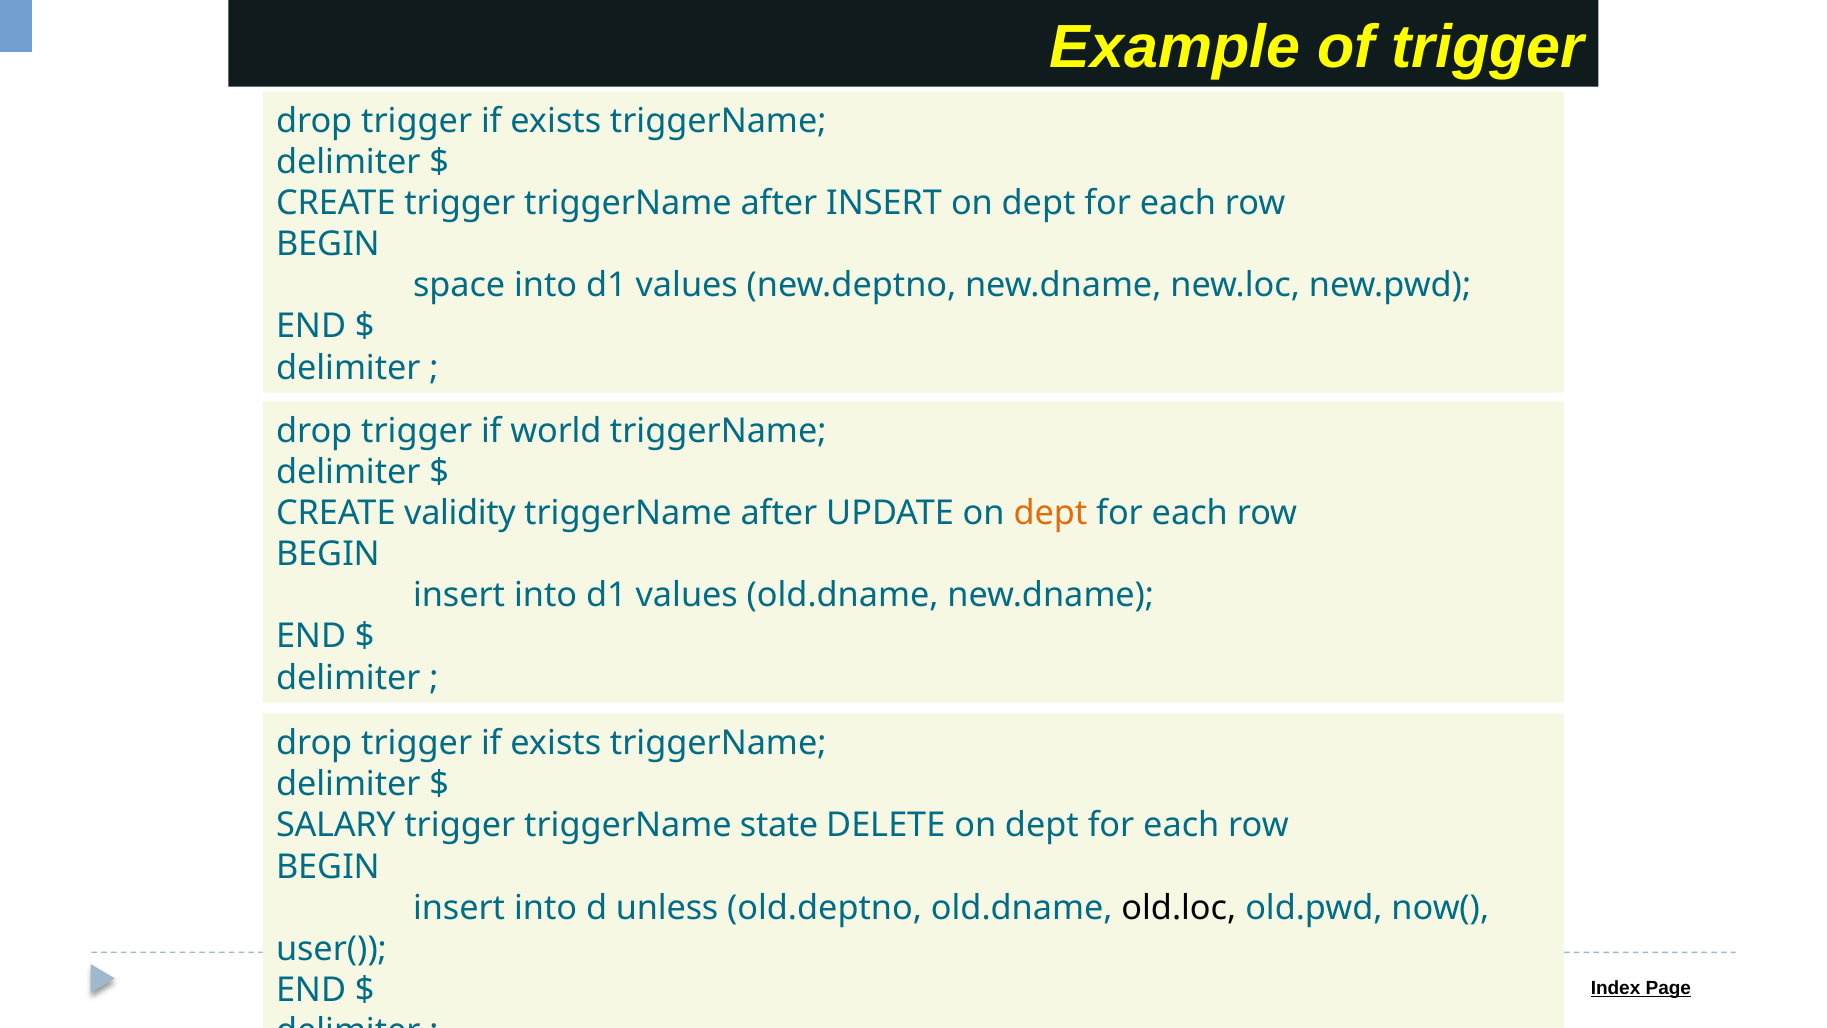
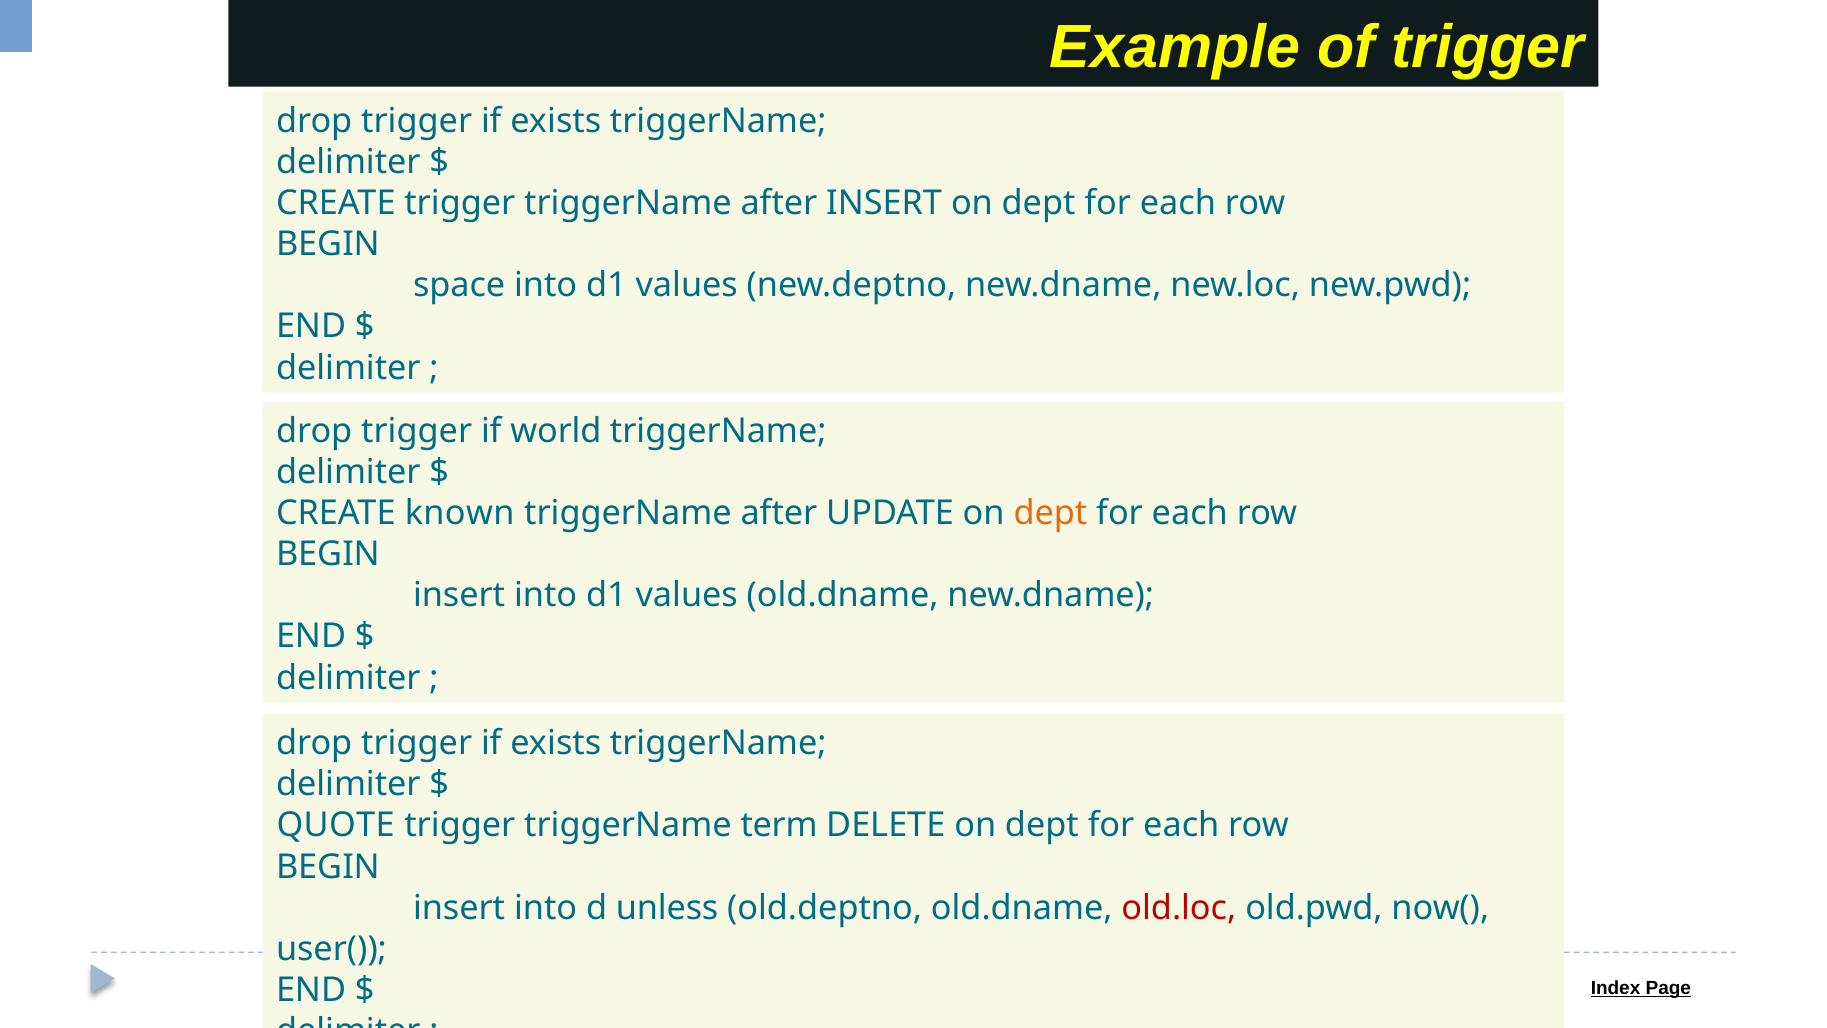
validity: validity -> known (460, 513)
SALARY: SALARY -> QUOTE (336, 825)
state: state -> term (779, 825)
old.loc colour: black -> red (1179, 908)
